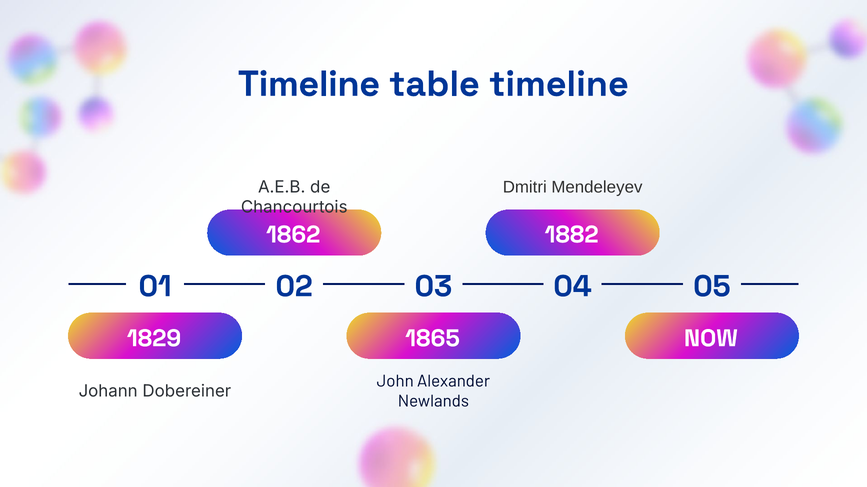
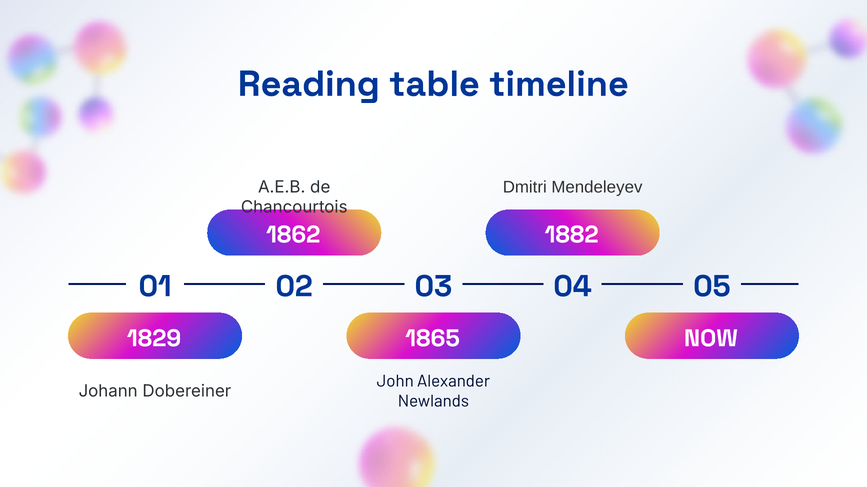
Timeline: Timeline -> Reading (309, 84)
